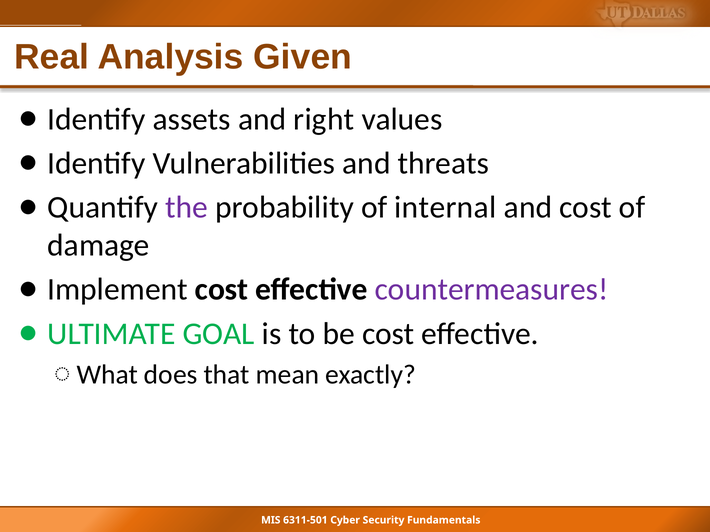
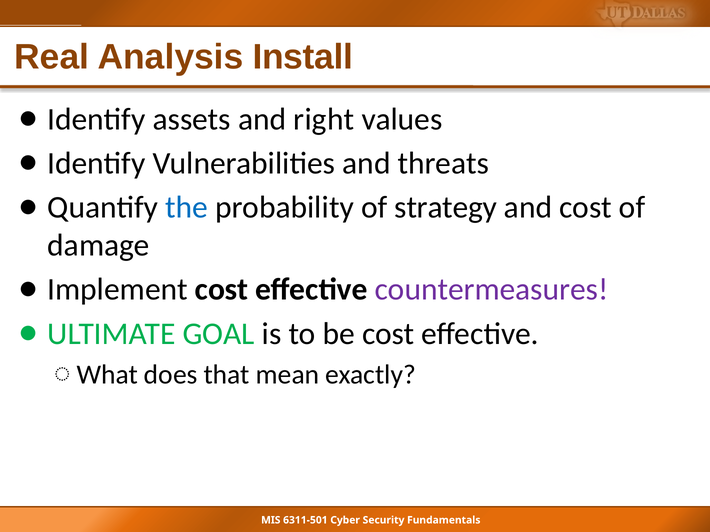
Given: Given -> Install (303, 57)
the colour: purple -> blue (187, 208)
internal: internal -> strategy (446, 208)
